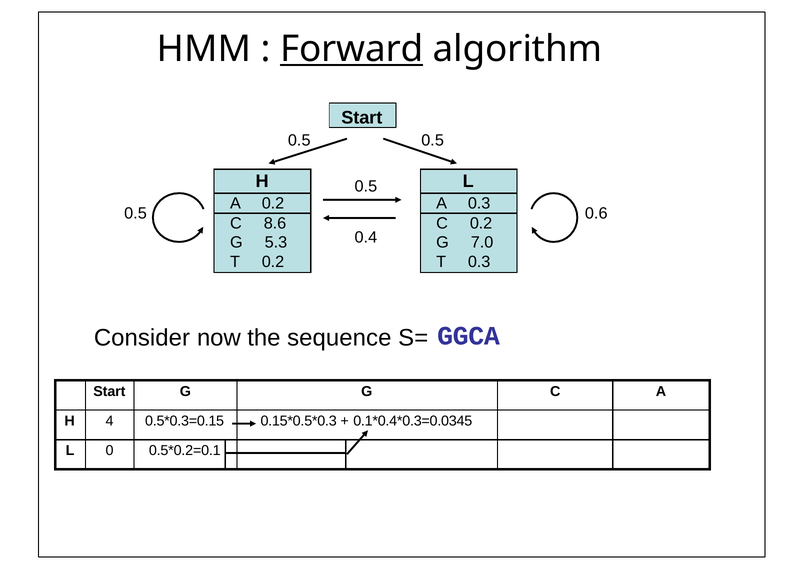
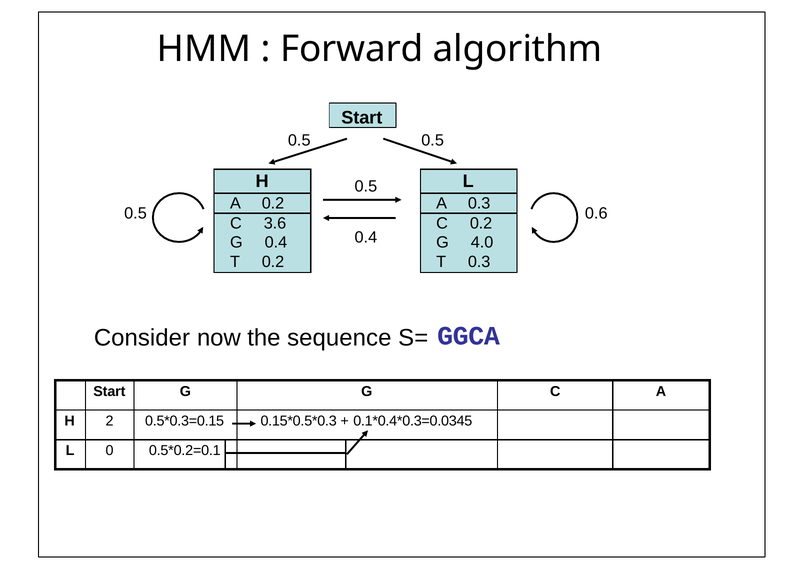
Forward underline: present -> none (352, 49)
8.6: 8.6 -> 3.6 (275, 223)
G 5.3: 5.3 -> 0.4 (276, 242)
7.0: 7.0 -> 4.0 (482, 242)
4: 4 -> 2 (110, 421)
